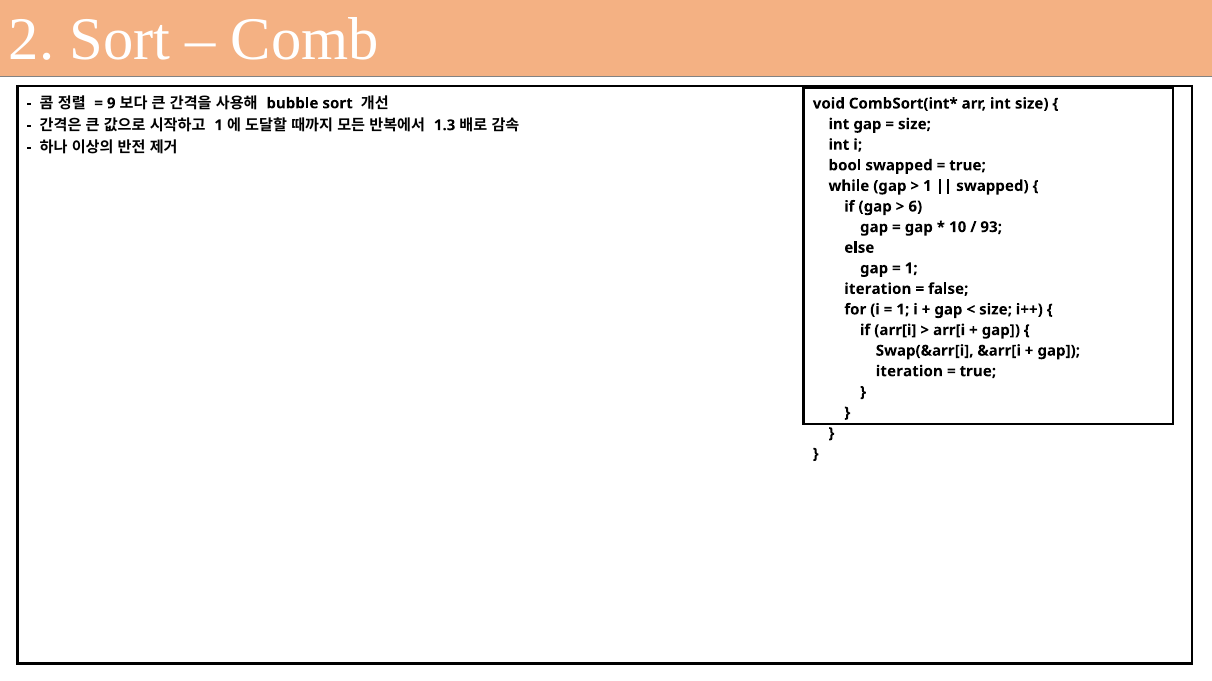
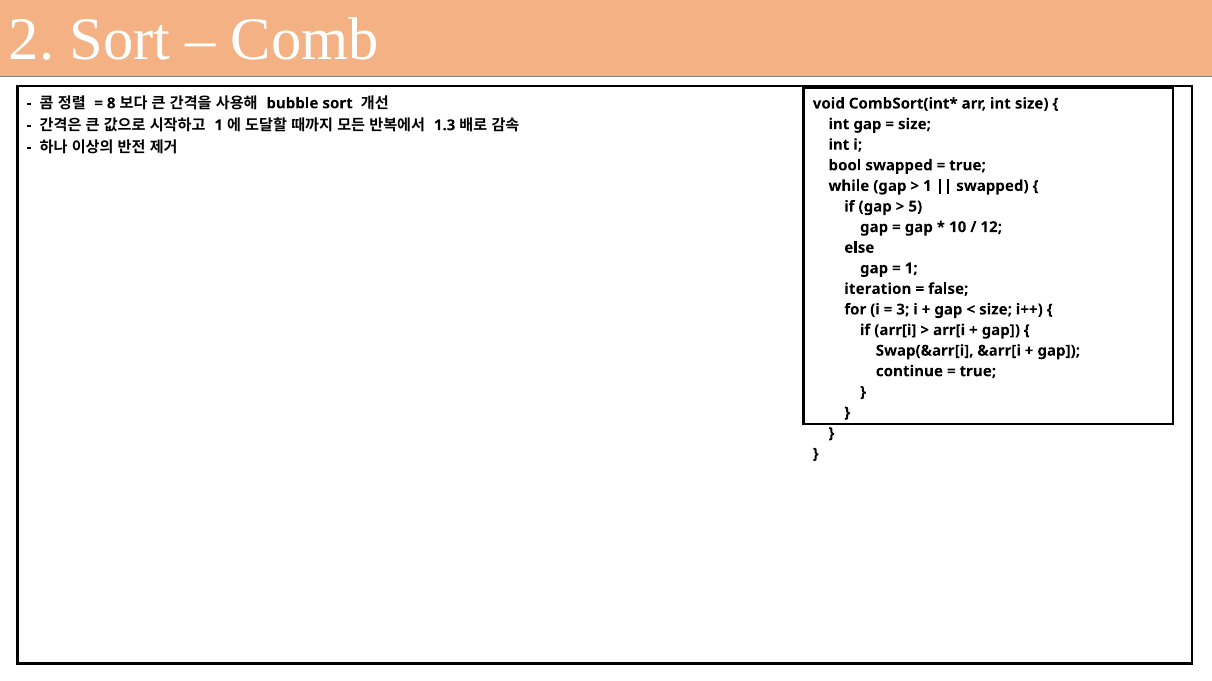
9: 9 -> 8 (111, 103)
6: 6 -> 5 (915, 207)
93: 93 -> 12 (991, 227)
1: 1 -> 3 (903, 310)
iteration: iteration -> continue (909, 372)
